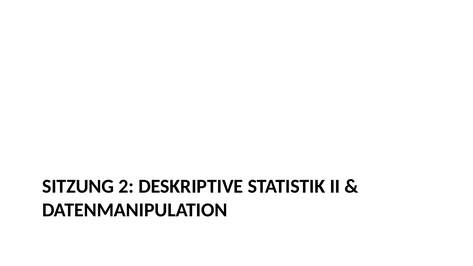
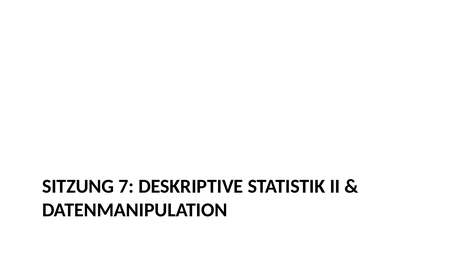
2: 2 -> 7 (126, 187)
